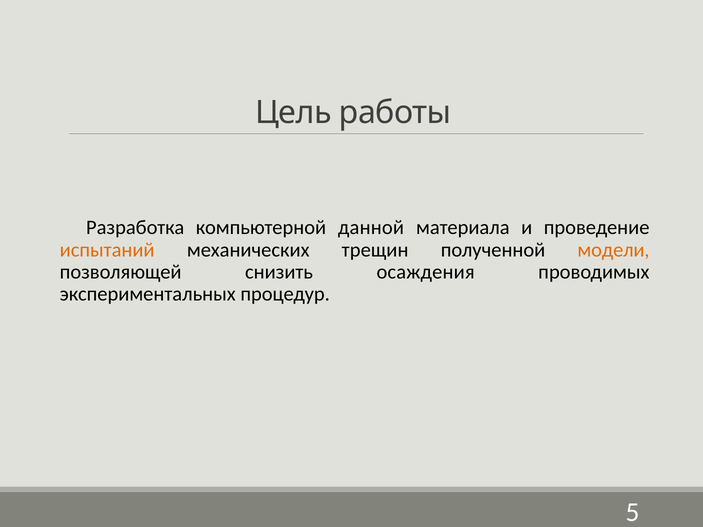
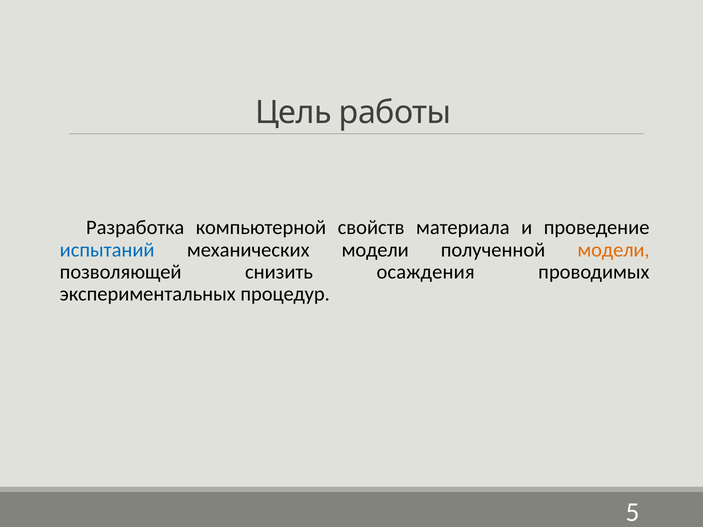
данной: данной -> свойств (371, 228)
испытаний colour: orange -> blue (107, 250)
механических трещин: трещин -> модели (375, 250)
